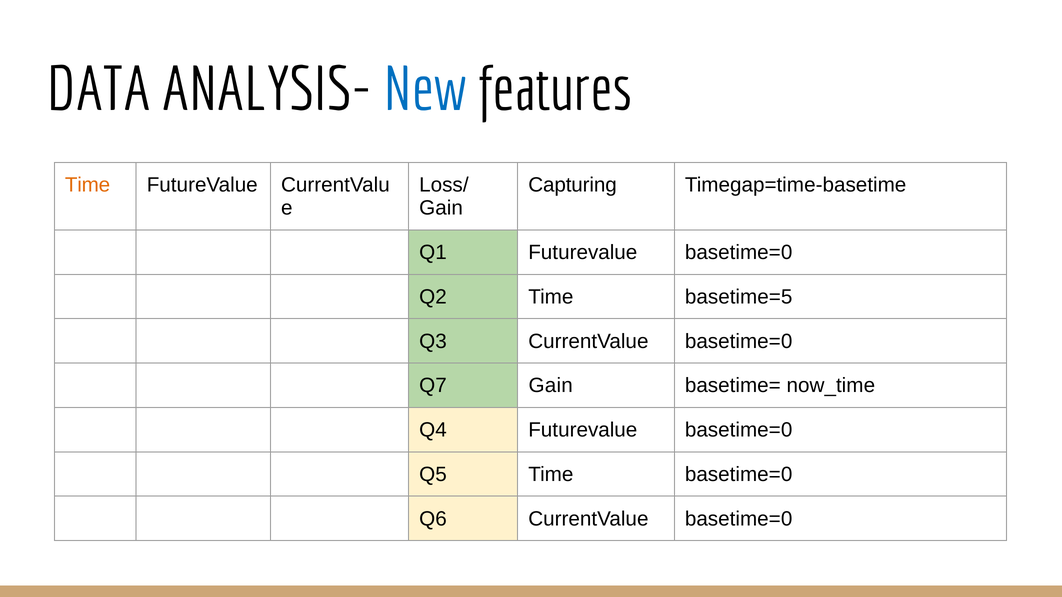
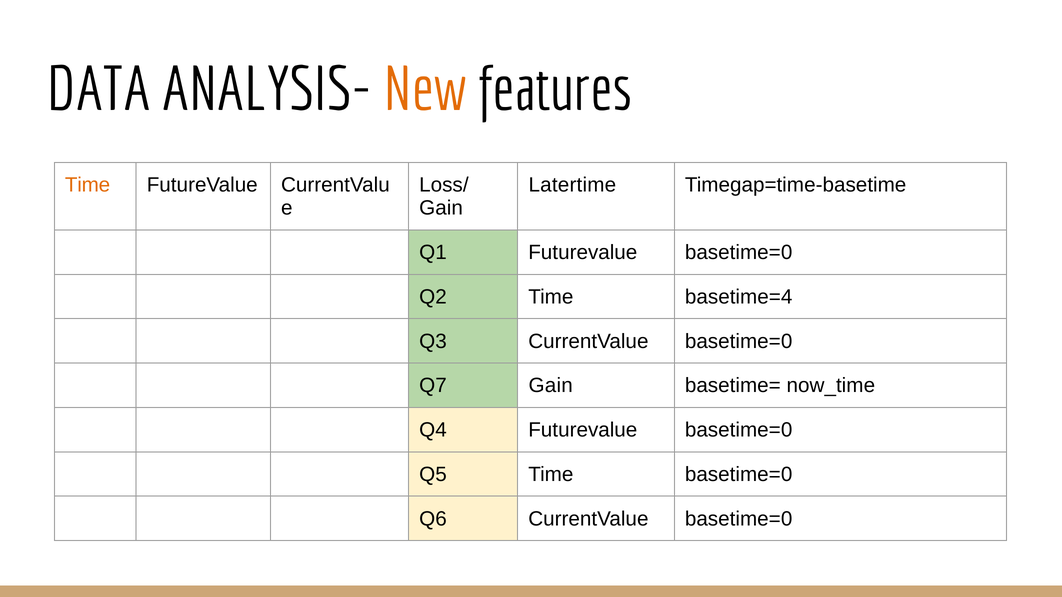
New colour: blue -> orange (425, 90)
Capturing: Capturing -> Latertime (572, 185)
basetime=5: basetime=5 -> basetime=4 (739, 297)
